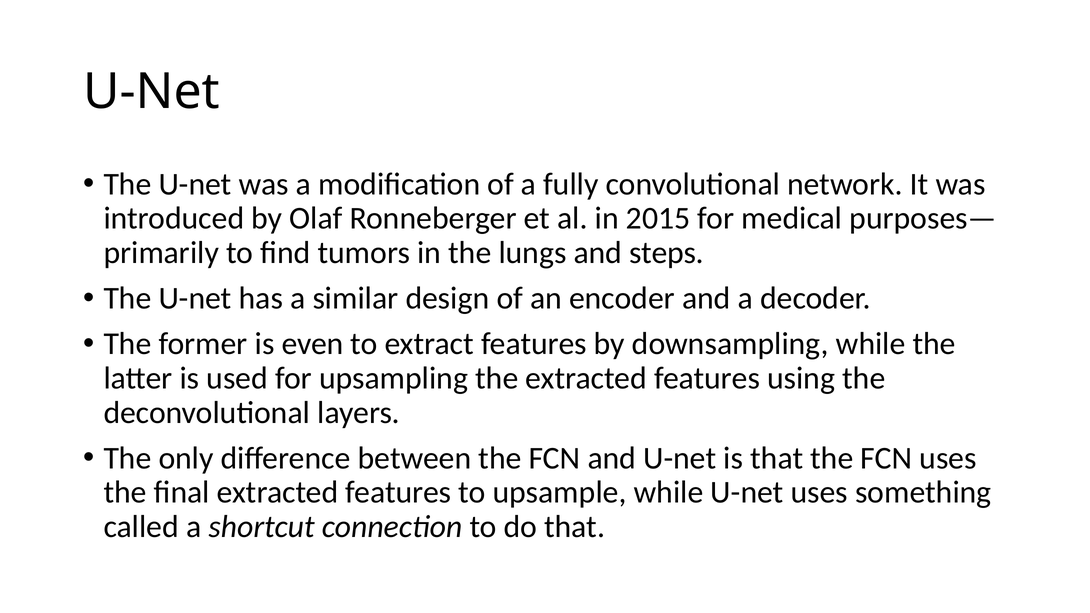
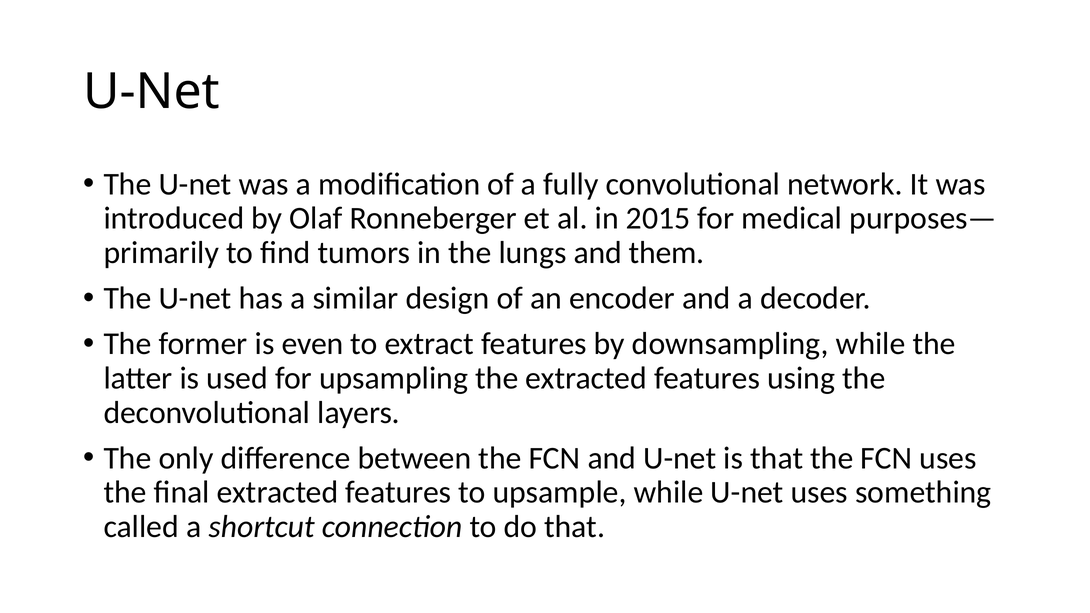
steps: steps -> them (667, 253)
